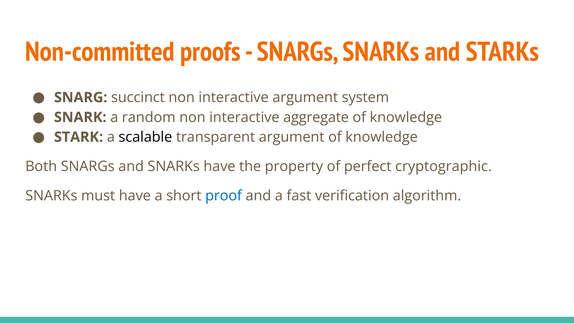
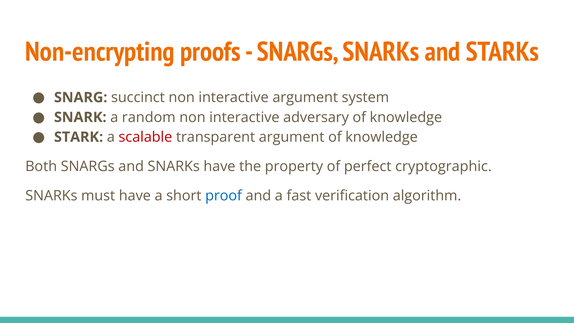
Non-committed: Non-committed -> Non-encrypting (100, 52)
aggregate: aggregate -> adversary (316, 117)
scalable colour: black -> red (145, 137)
